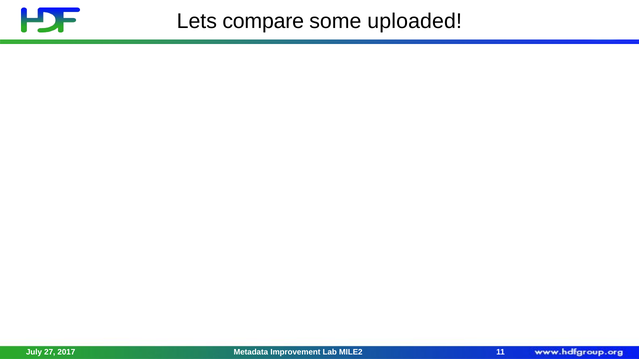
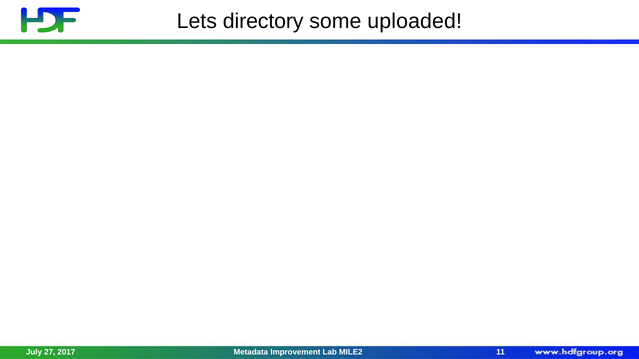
compare: compare -> directory (263, 21)
